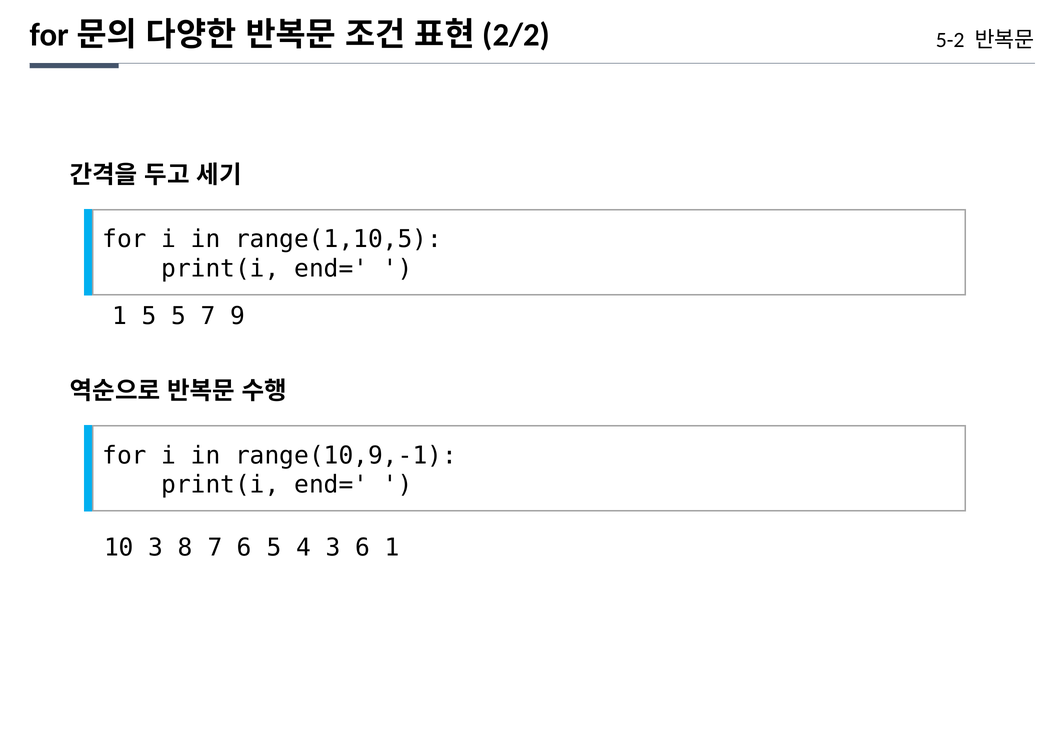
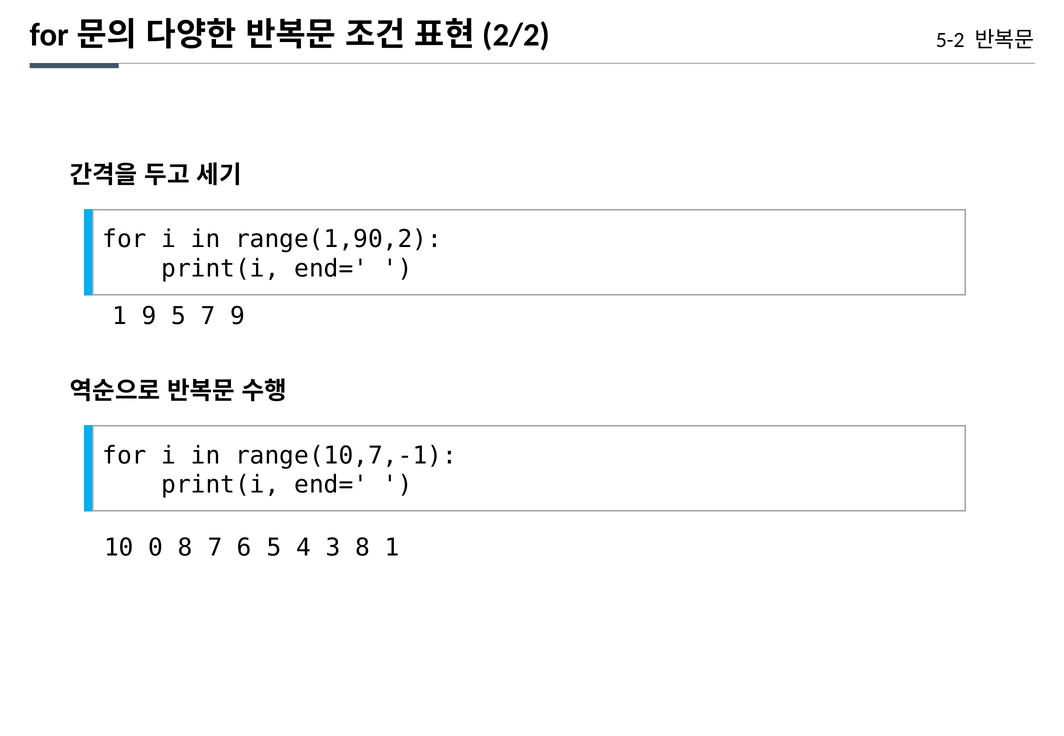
range(1,10,5: range(1,10,5 -> range(1,90,2 (339, 239)
1 5: 5 -> 9 (149, 316)
range(10,9,-1: range(10,9,-1 -> range(10,7,-1 (346, 456)
10 3: 3 -> 0 (156, 548)
3 6: 6 -> 8 (363, 548)
